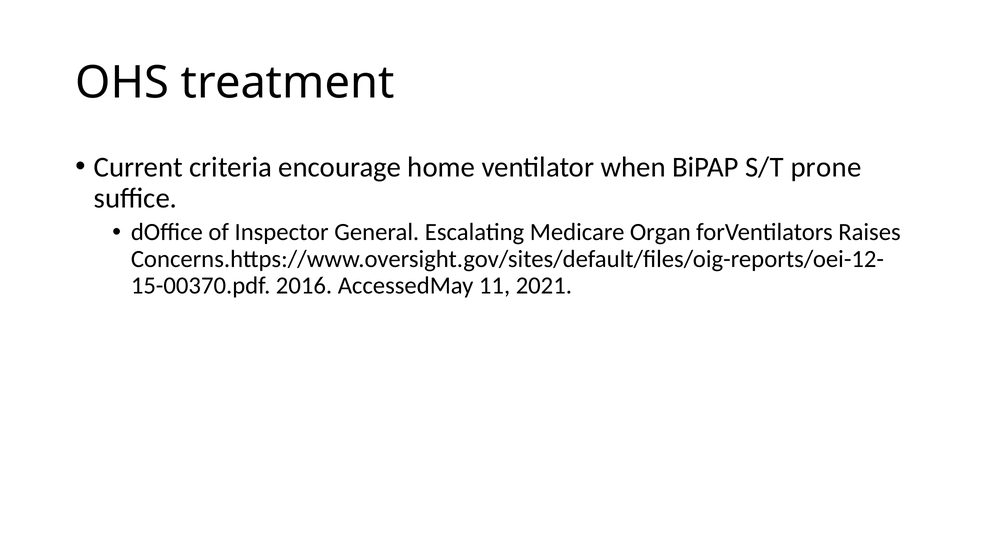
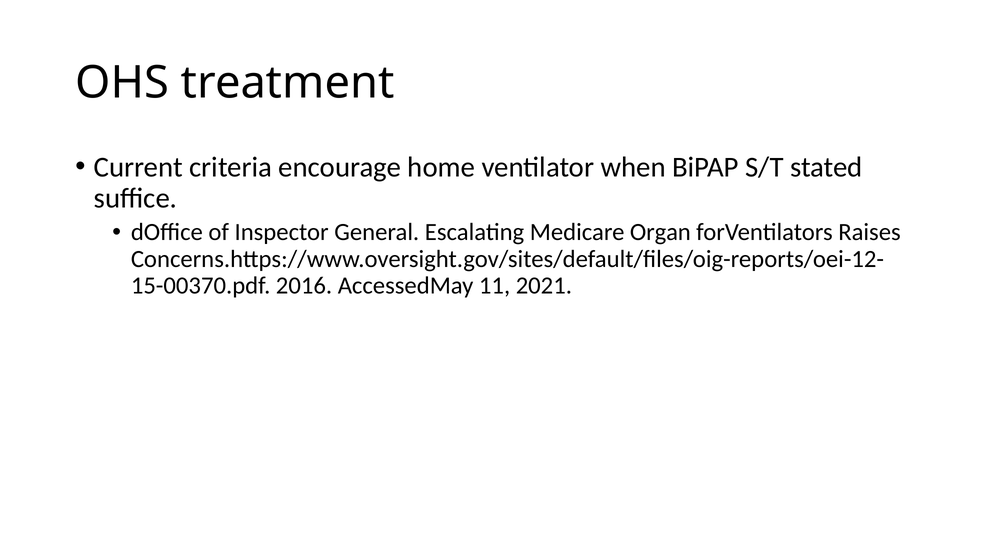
prone: prone -> stated (826, 167)
